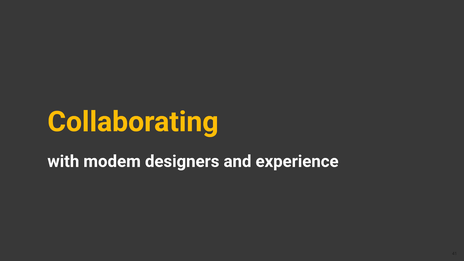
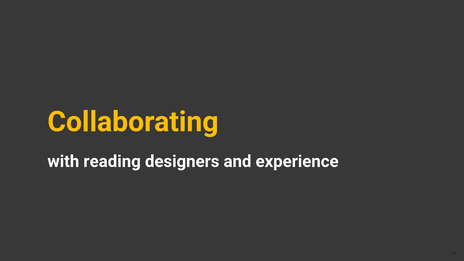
modem: modem -> reading (112, 161)
